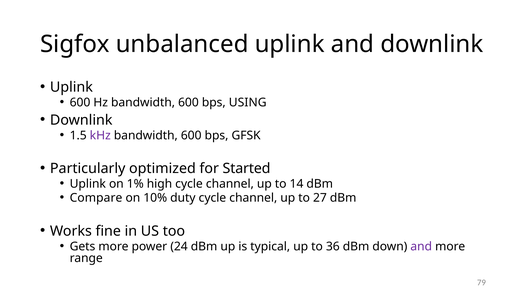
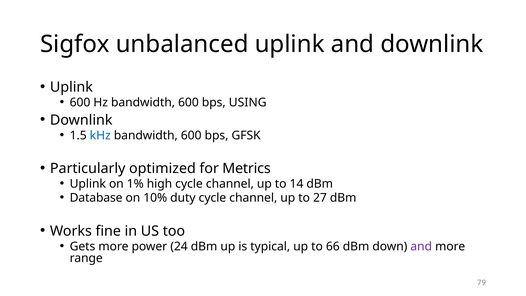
kHz colour: purple -> blue (100, 135)
Started: Started -> Metrics (247, 168)
Compare: Compare -> Database (96, 198)
36: 36 -> 66 (333, 246)
